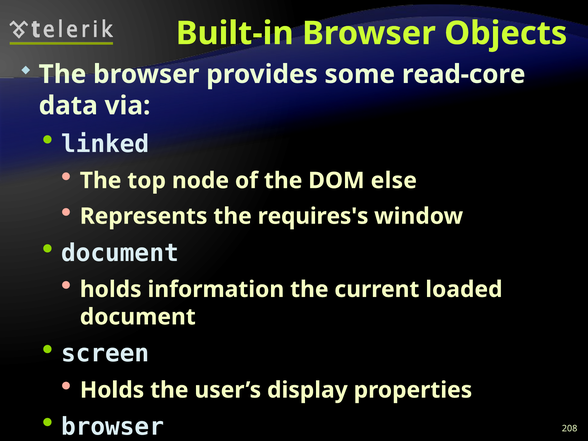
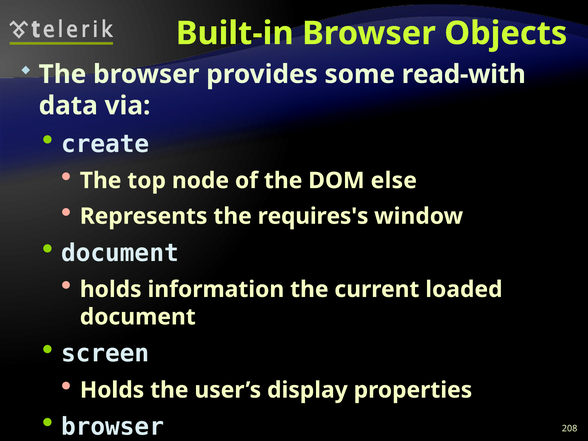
read-core: read-core -> read-with (464, 74)
linked: linked -> create (105, 144)
